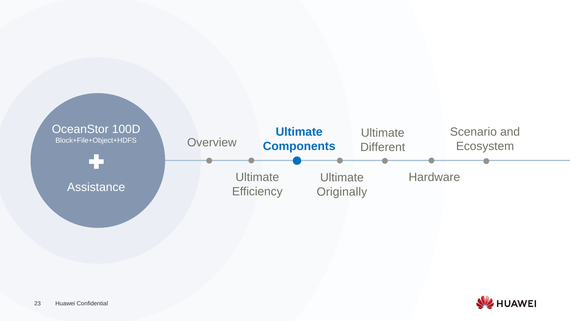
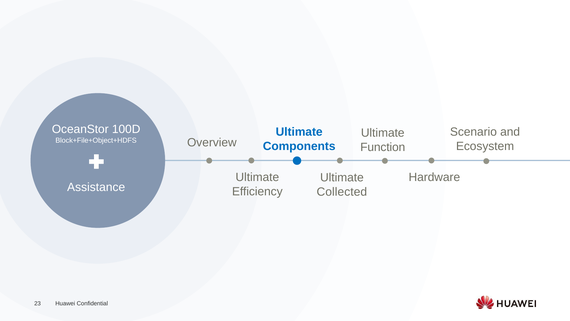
Different: Different -> Function (383, 147)
Originally: Originally -> Collected (342, 192)
